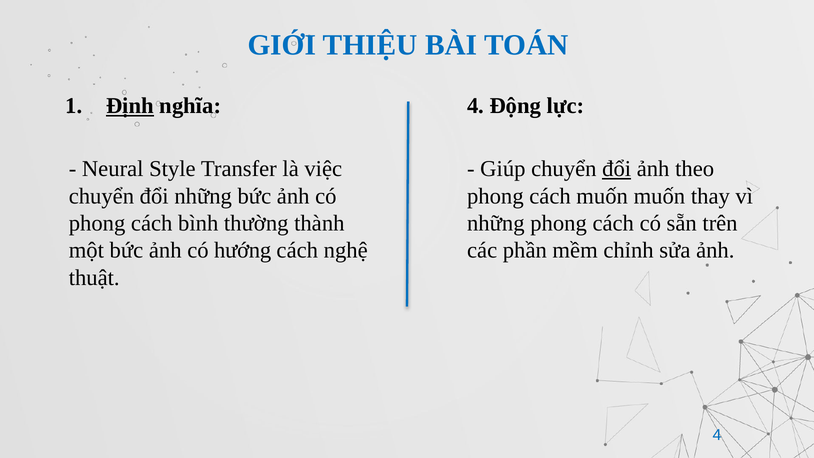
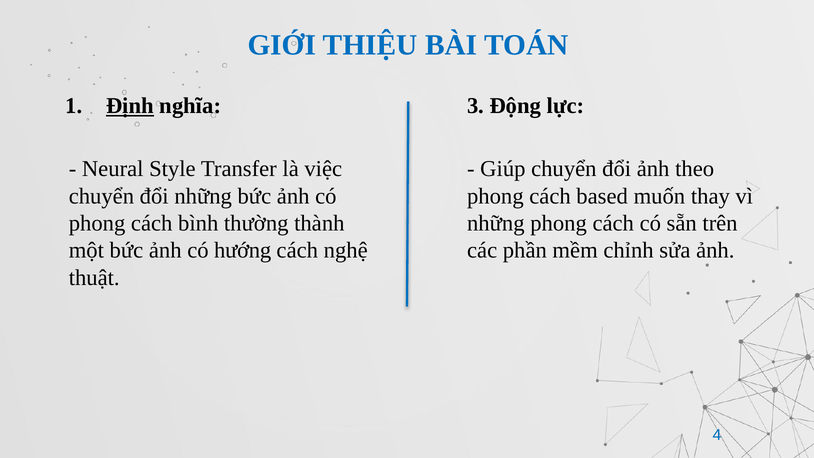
nghĩa 4: 4 -> 3 (476, 106)
đổi underline: present -> none (617, 169)
cách muốn: muốn -> based (602, 196)
